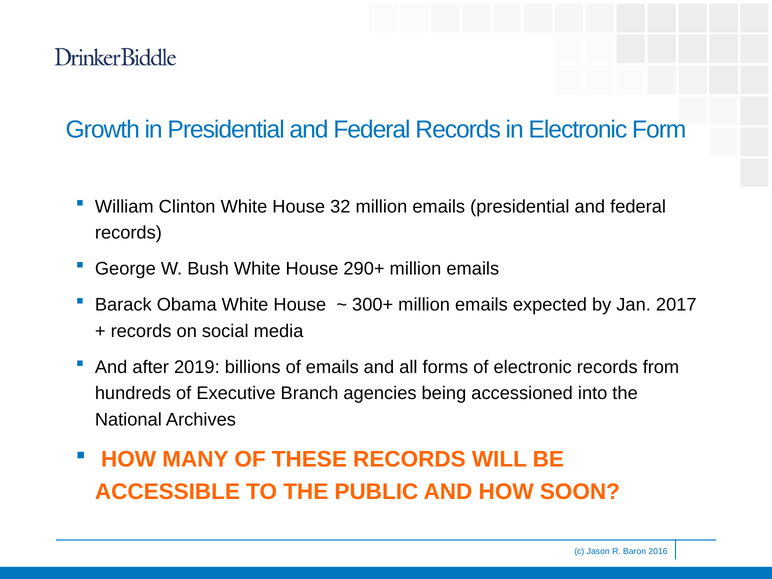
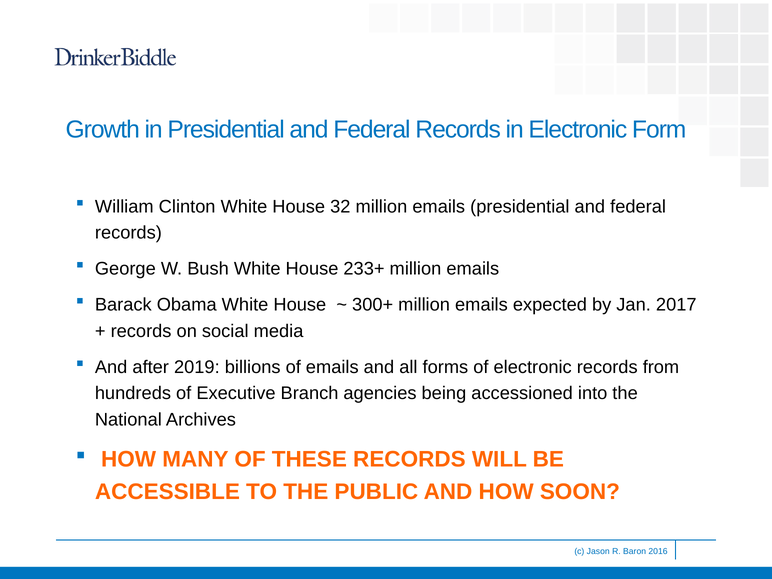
290+: 290+ -> 233+ (364, 269)
